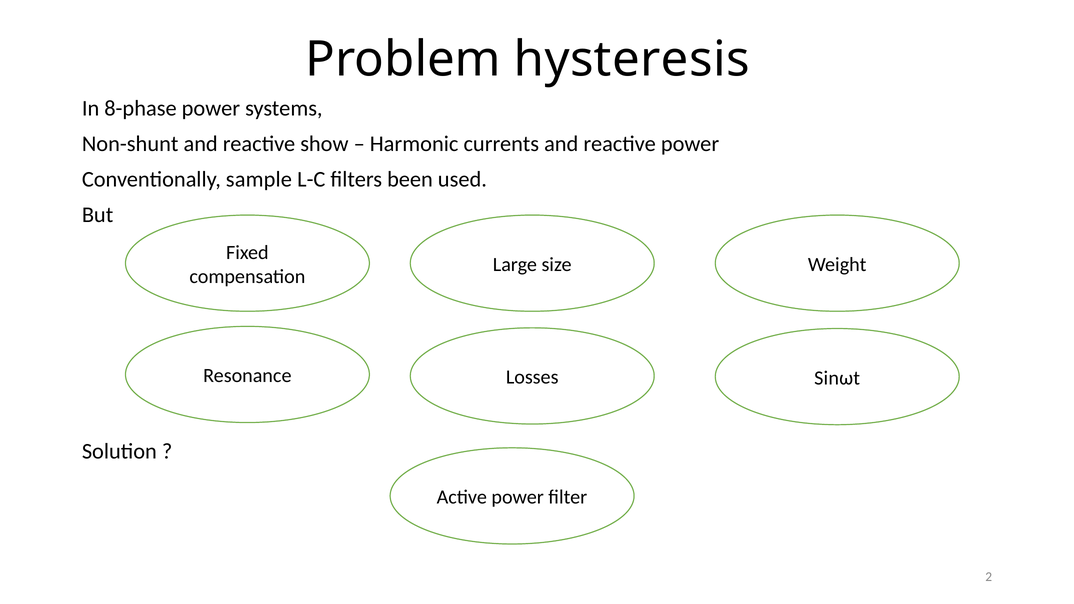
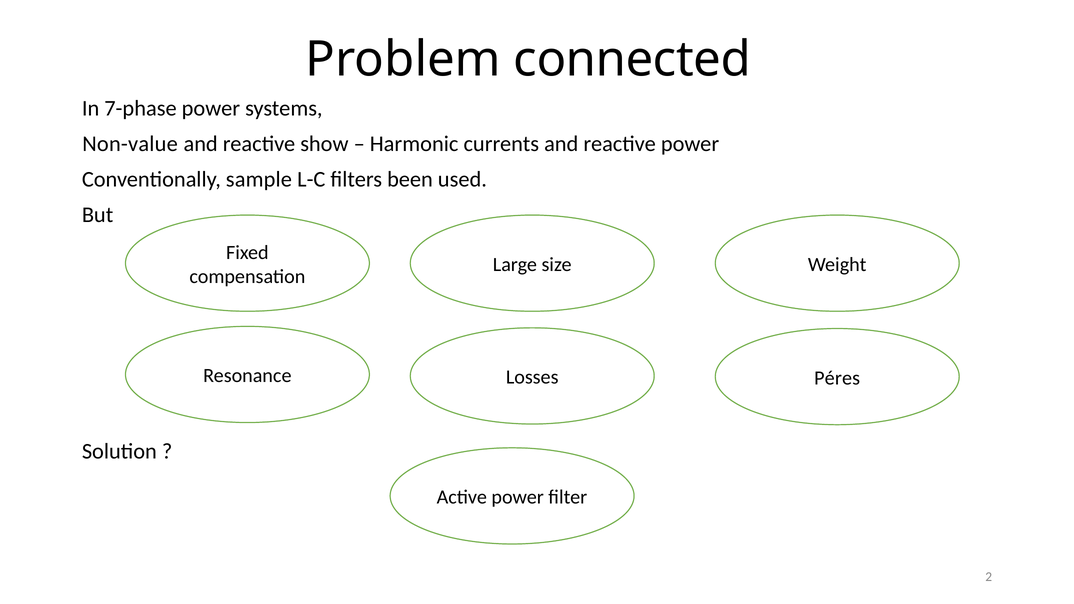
hysteresis: hysteresis -> connected (632, 60)
8-phase: 8-phase -> 7-phase (140, 108)
Non-shunt: Non-shunt -> Non-value (130, 144)
Sinωt: Sinωt -> Péres (837, 378)
